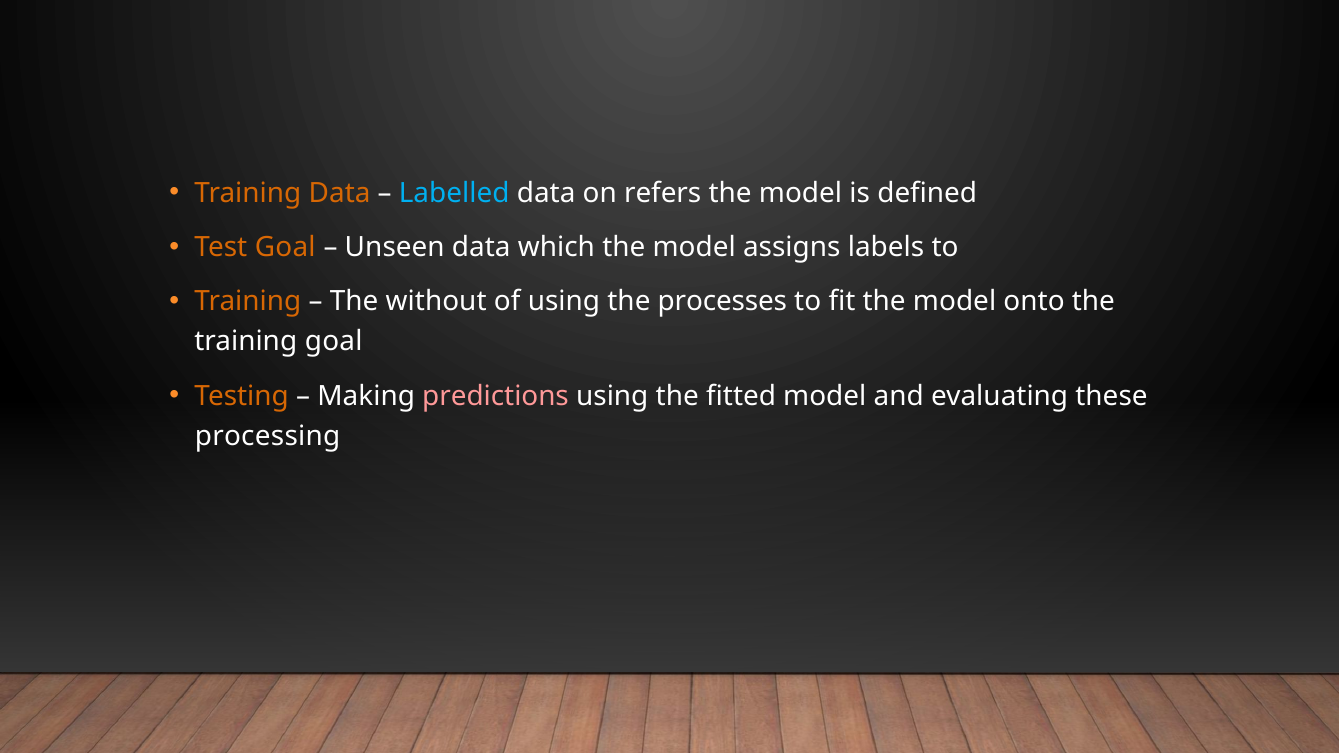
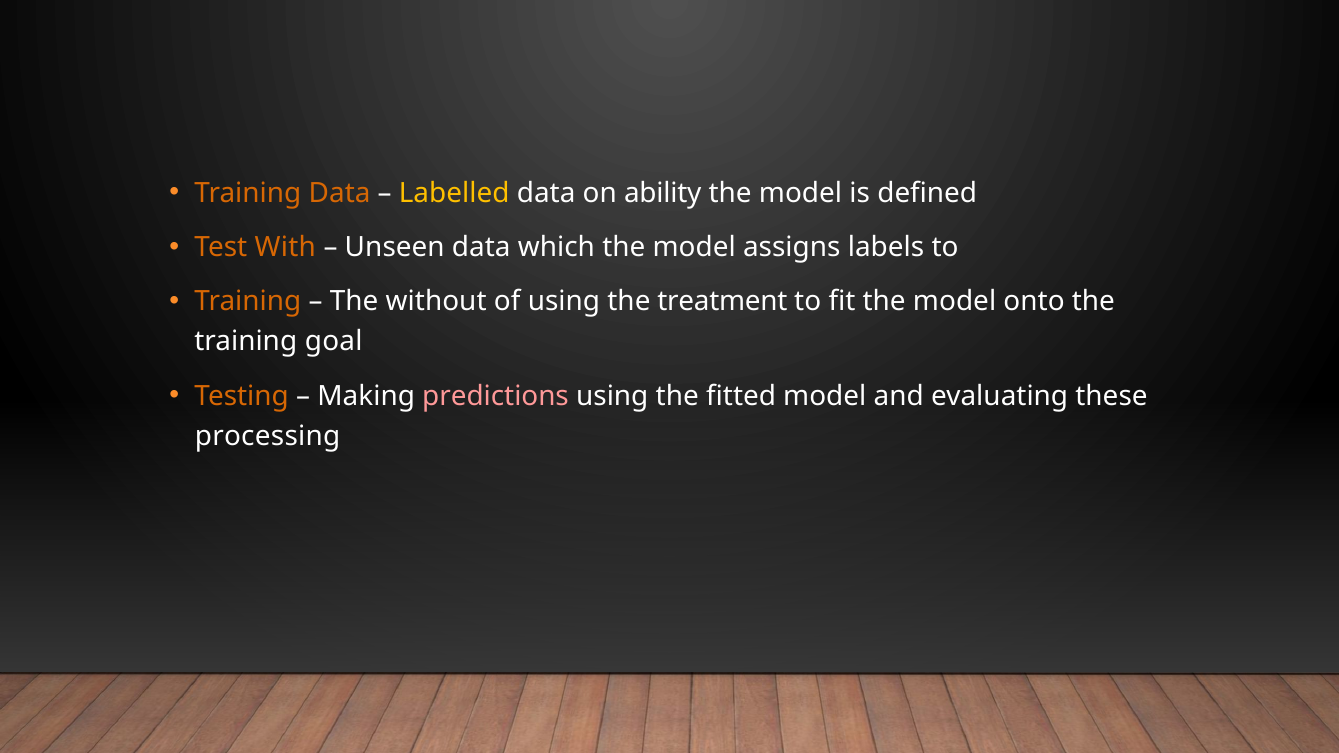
Labelled colour: light blue -> yellow (454, 193)
refers: refers -> ability (663, 193)
Test Goal: Goal -> With (285, 248)
processes: processes -> treatment (722, 302)
